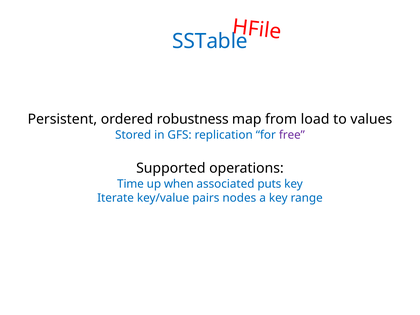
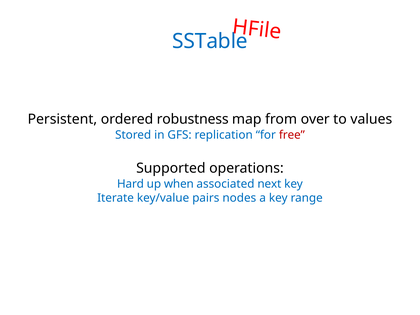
load: load -> over (315, 119)
free colour: purple -> red (292, 135)
Time: Time -> Hard (130, 184)
puts: puts -> next (269, 184)
